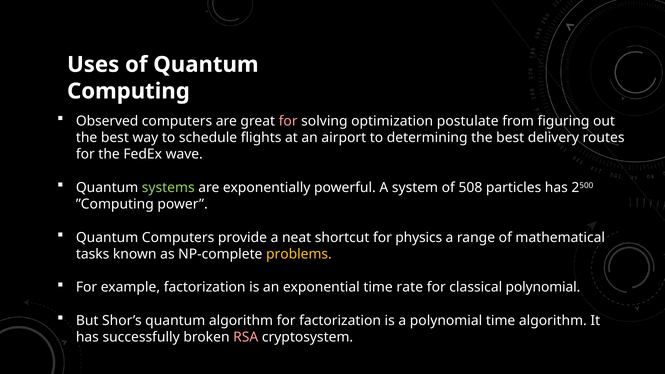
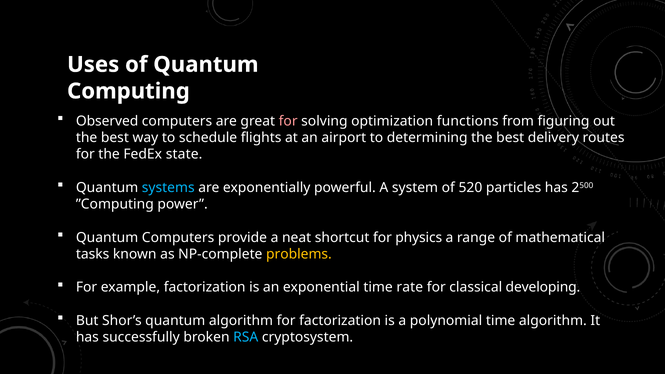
postulate: postulate -> functions (468, 121)
wave: wave -> state (184, 154)
systems colour: light green -> light blue (168, 188)
508: 508 -> 520 (470, 188)
classical polynomial: polynomial -> developing (543, 287)
RSA colour: pink -> light blue (246, 337)
